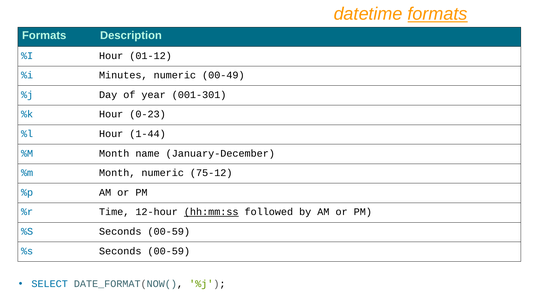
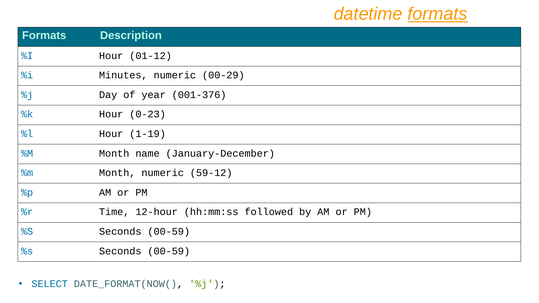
00-49: 00-49 -> 00-29 (223, 75)
001-301: 001-301 -> 001-376 (199, 95)
1-44: 1-44 -> 1-19 (148, 134)
75-12: 75-12 -> 59-12 (211, 173)
hh:mm:ss underline: present -> none (211, 212)
